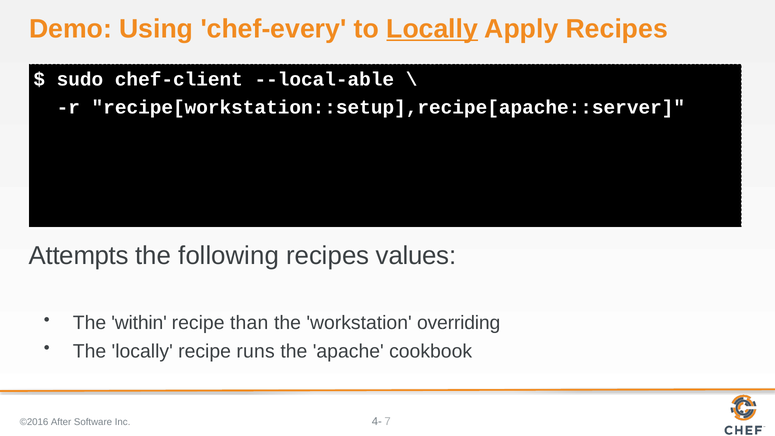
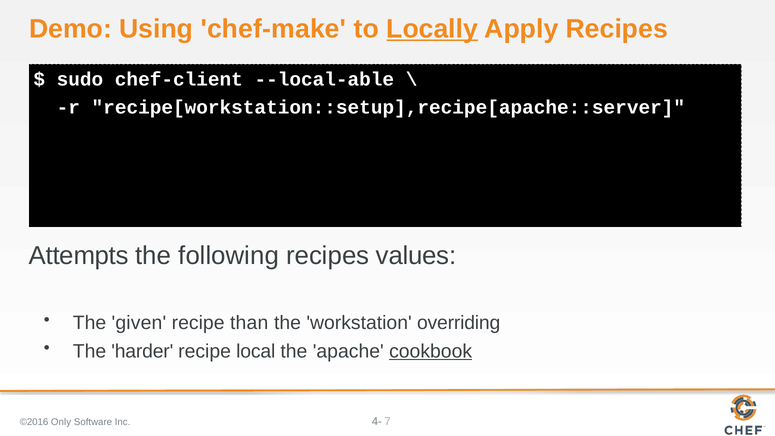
chef-every: chef-every -> chef-make (273, 29)
within: within -> given (139, 323)
The locally: locally -> harder (142, 351)
runs: runs -> local (256, 351)
cookbook underline: none -> present (431, 351)
After: After -> Only (61, 422)
